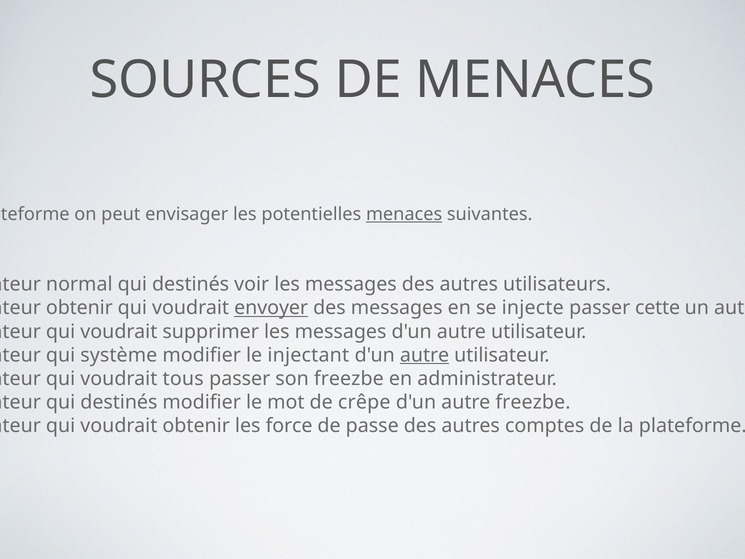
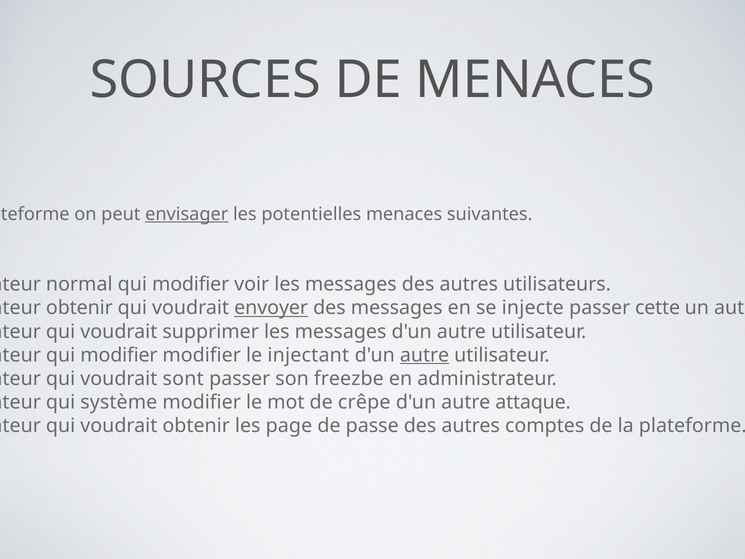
envisager underline: none -> present (187, 214)
menaces underline: present -> none (404, 214)
normal qui destinés: destinés -> modifier (191, 284)
système: système -> modifier (119, 355)
tous: tous -> sont (183, 379)
destinés: destinés -> système (119, 402)
autre freezbe: freezbe -> attaque (533, 402)
force: force -> page (289, 426)
